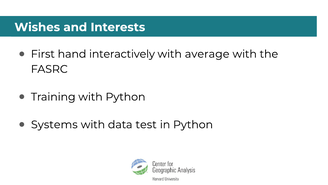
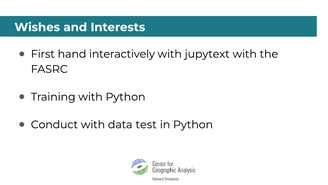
average: average -> jupytext (207, 54)
Systems: Systems -> Conduct (54, 124)
